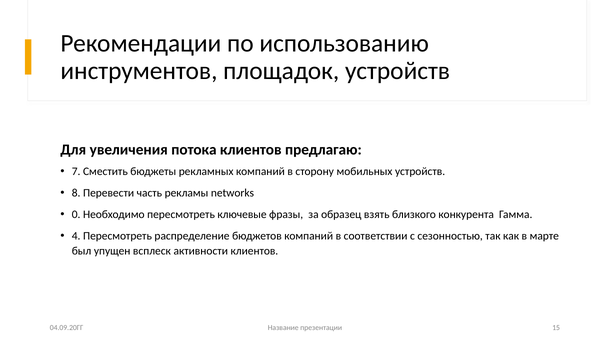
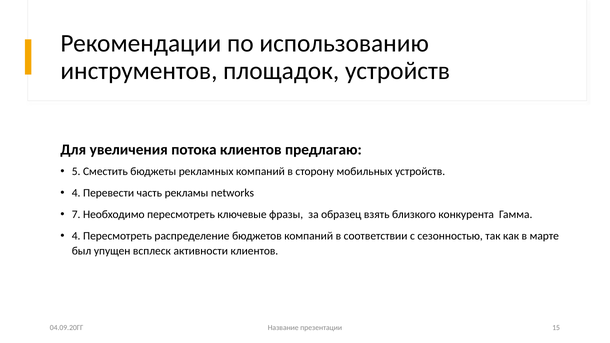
7: 7 -> 5 (76, 172)
8: 8 -> 4 (76, 193)
0: 0 -> 7 (76, 215)
